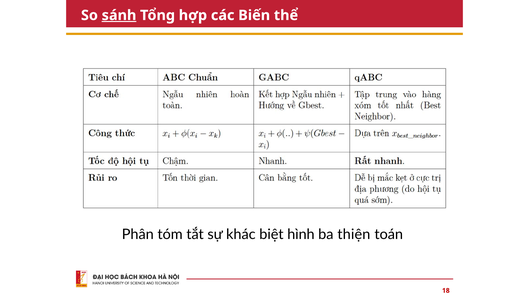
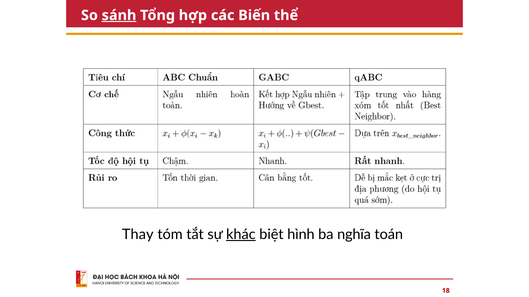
Phân: Phân -> Thay (138, 235)
khác underline: none -> present (241, 235)
thiện: thiện -> nghĩa (354, 235)
